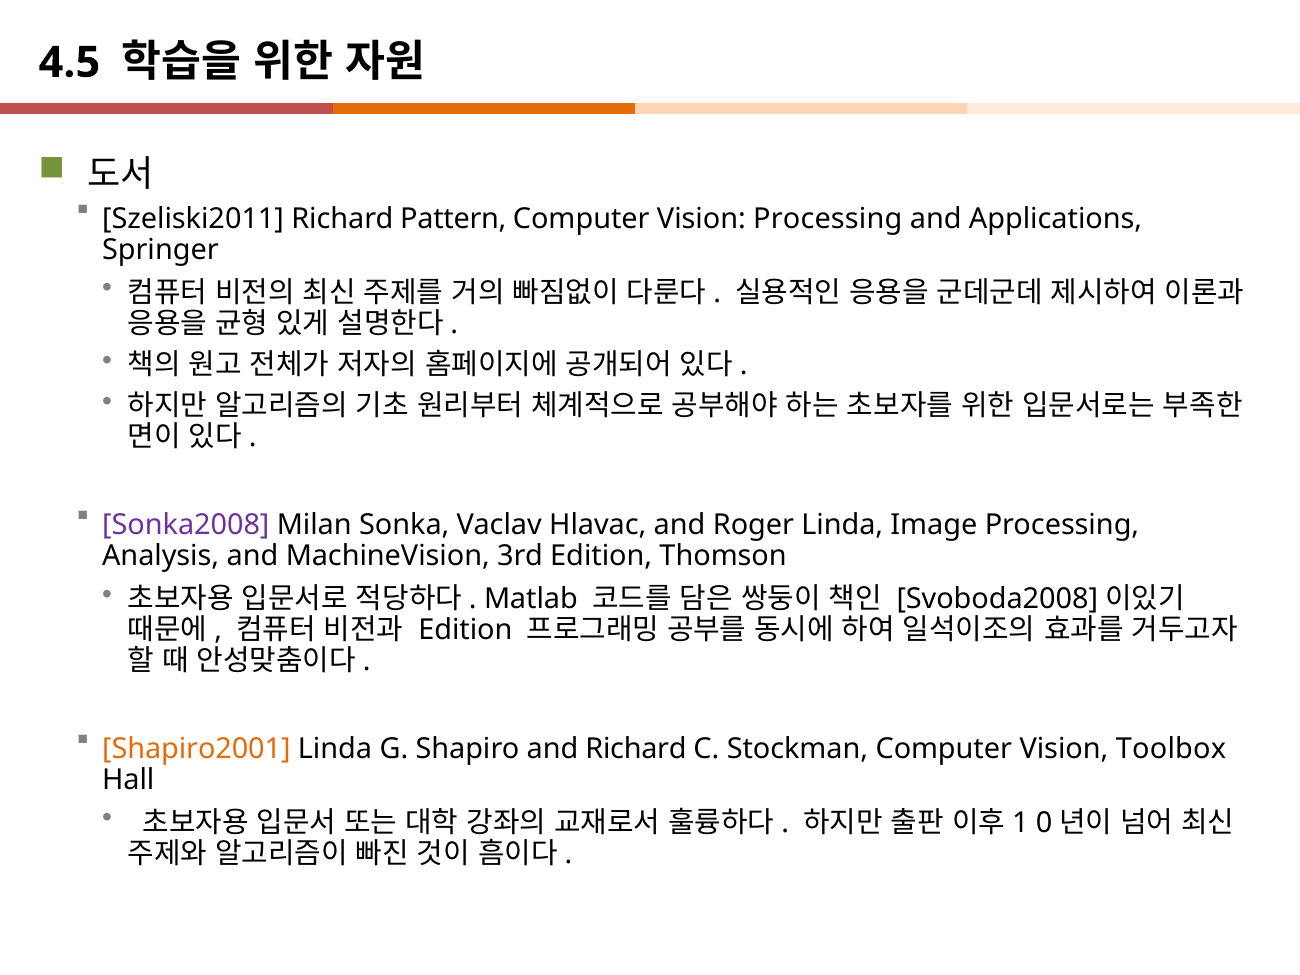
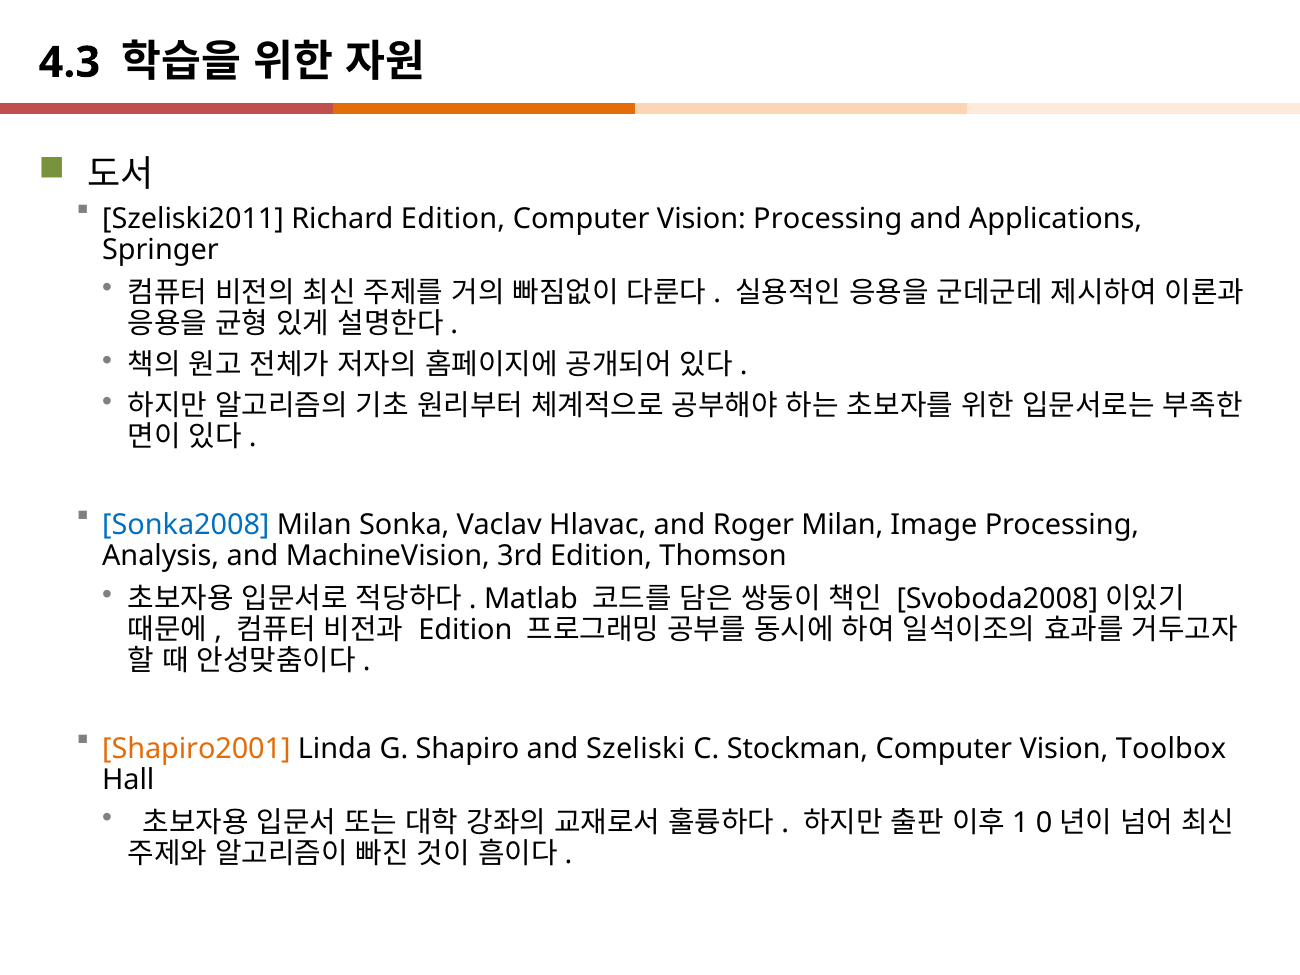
4.5: 4.5 -> 4.3 (69, 62)
Richard Pattern: Pattern -> Edition (453, 219)
Sonka2008 colour: purple -> blue (186, 525)
Roger Linda: Linda -> Milan (842, 525)
and Richard: Richard -> Szeliski (636, 749)
